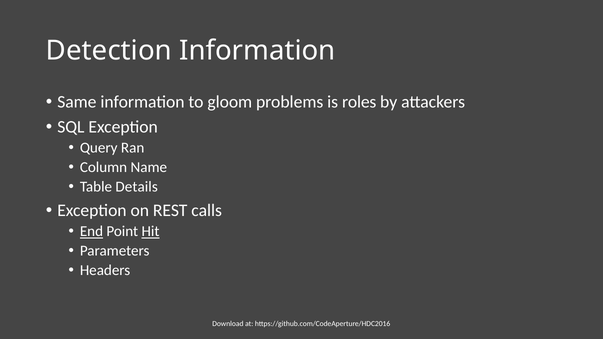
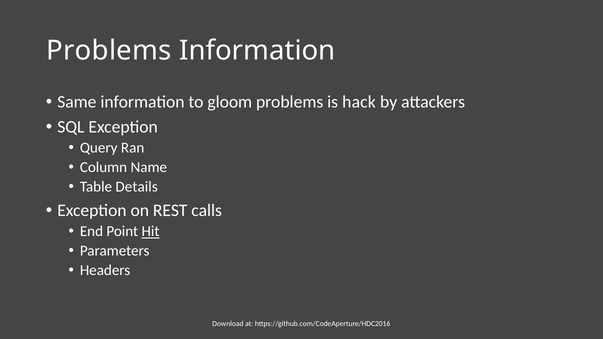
Detection: Detection -> Problems (109, 51)
roles: roles -> hack (359, 102)
End underline: present -> none (91, 232)
